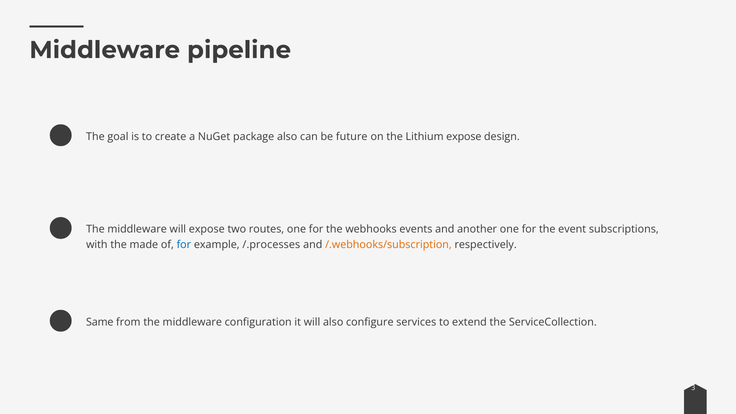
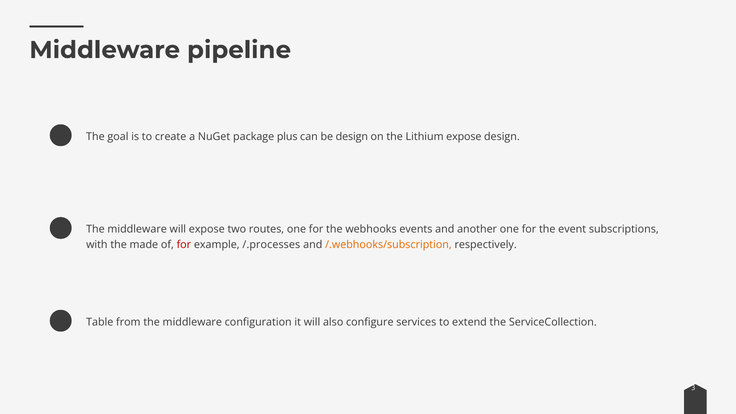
package also: also -> plus (287, 136)
be future: future -> design (352, 136)
for colour: blue -> red (184, 245)
Same: Same -> Table (100, 322)
